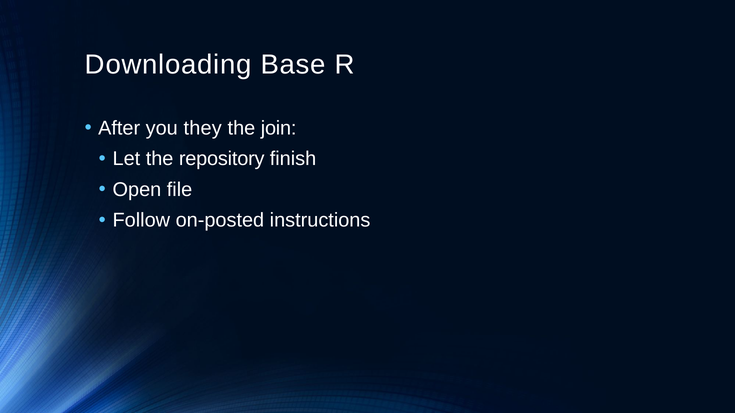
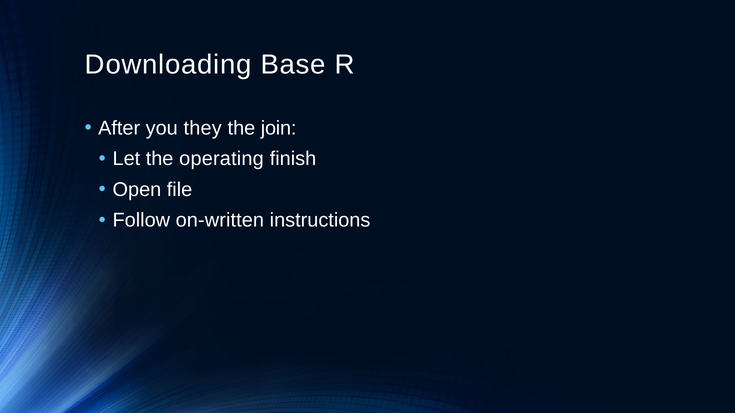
repository: repository -> operating (222, 159)
on-posted: on-posted -> on-written (220, 221)
